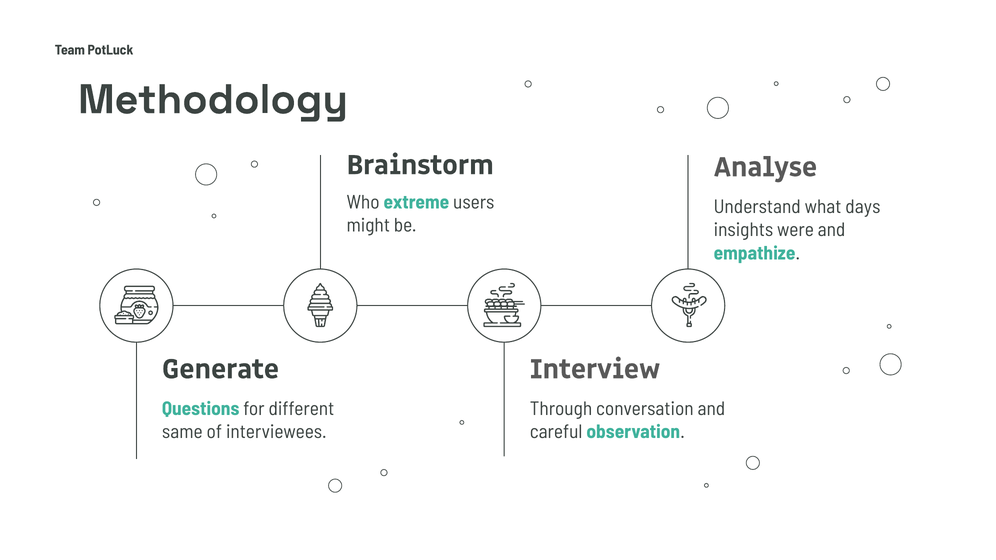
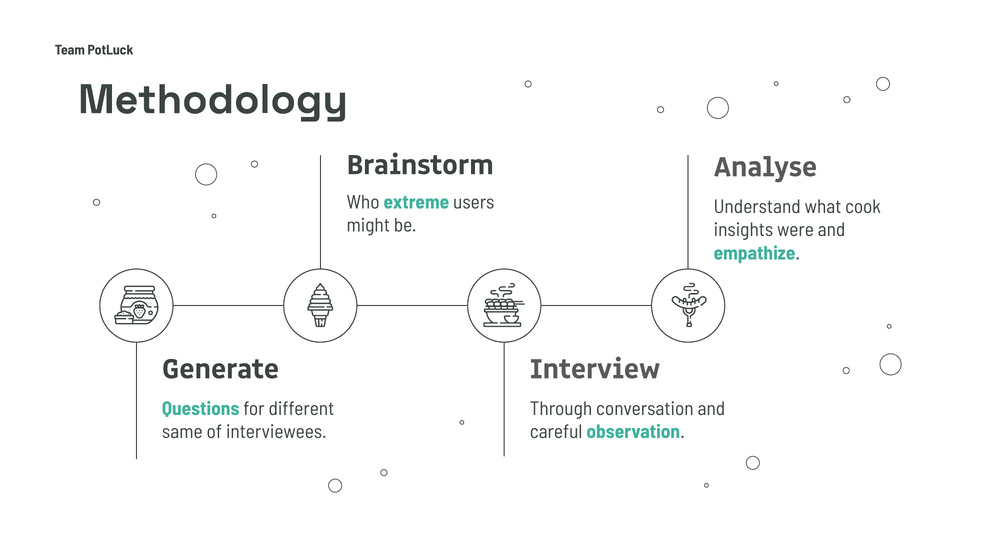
days: days -> cook (863, 207)
